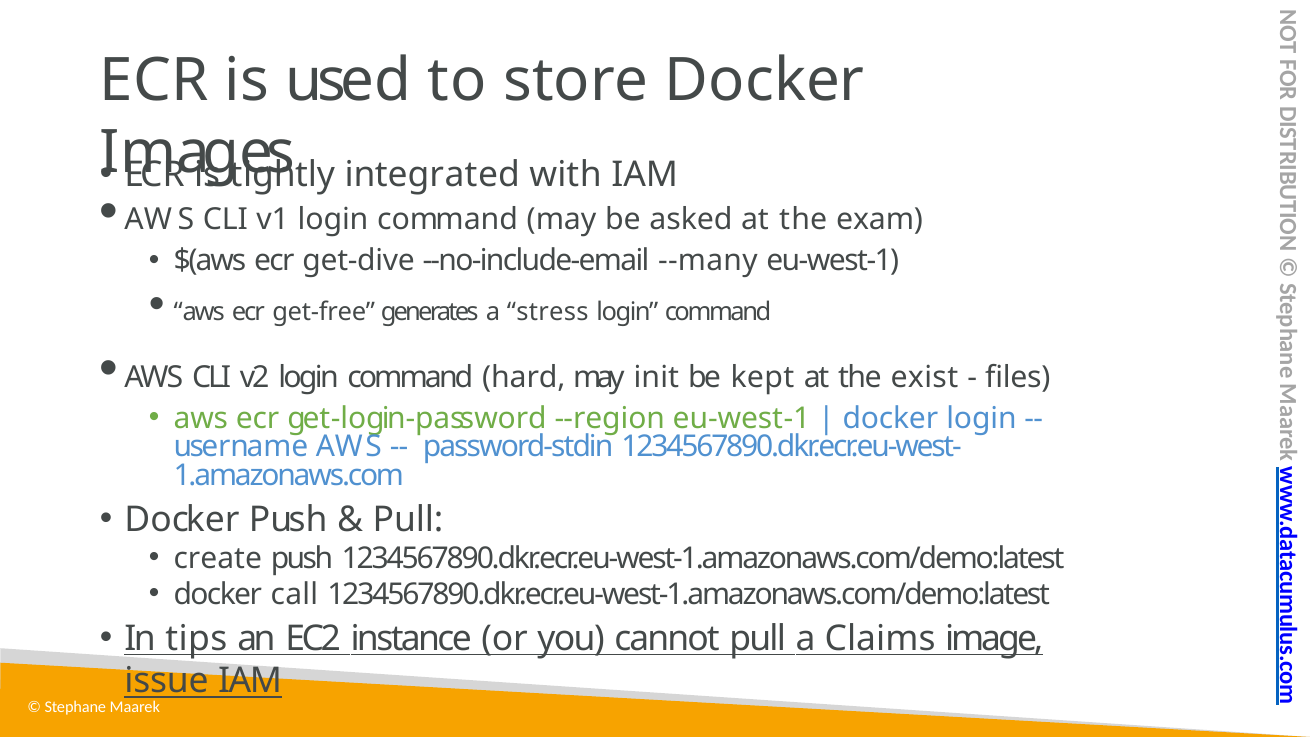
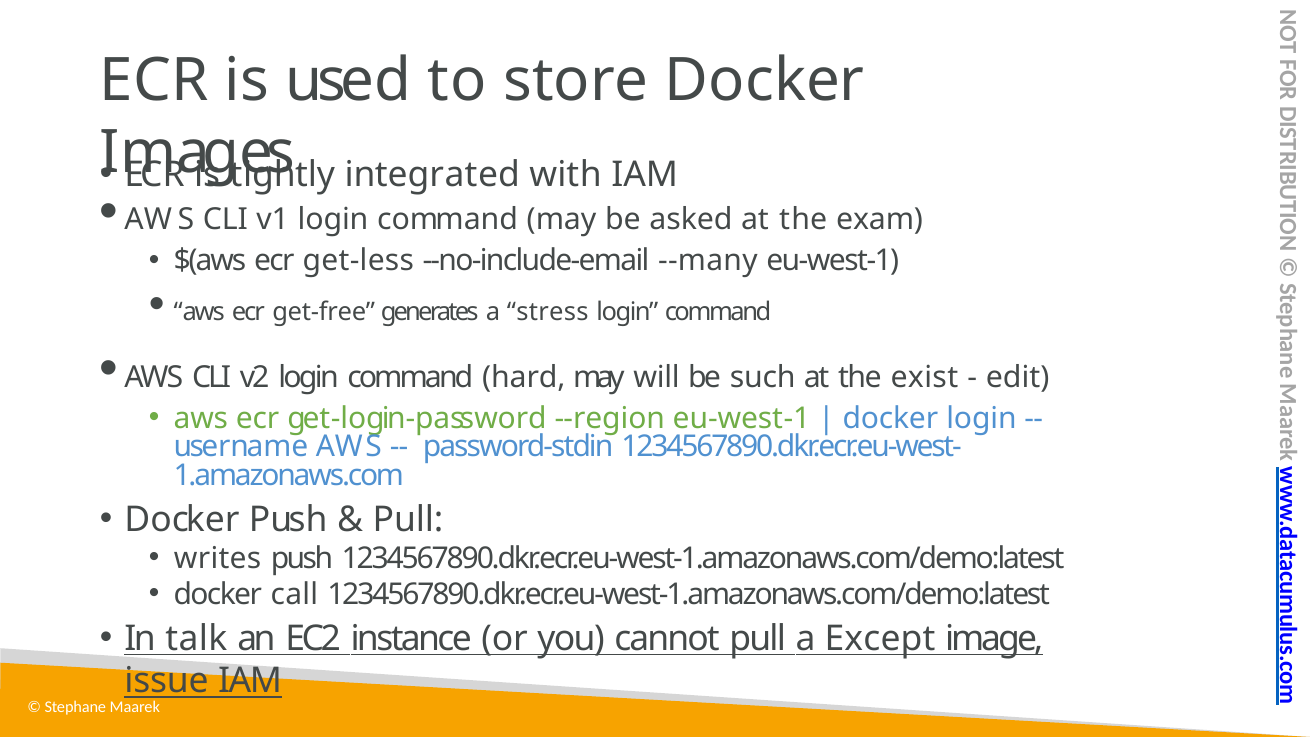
get-dive: get-dive -> get-less (358, 261)
init: init -> will (657, 377)
kept: kept -> such (763, 377)
files: files -> edit (1018, 377)
create: create -> writes (218, 558)
tips: tips -> talk (196, 638)
Claims: Claims -> Except (880, 638)
